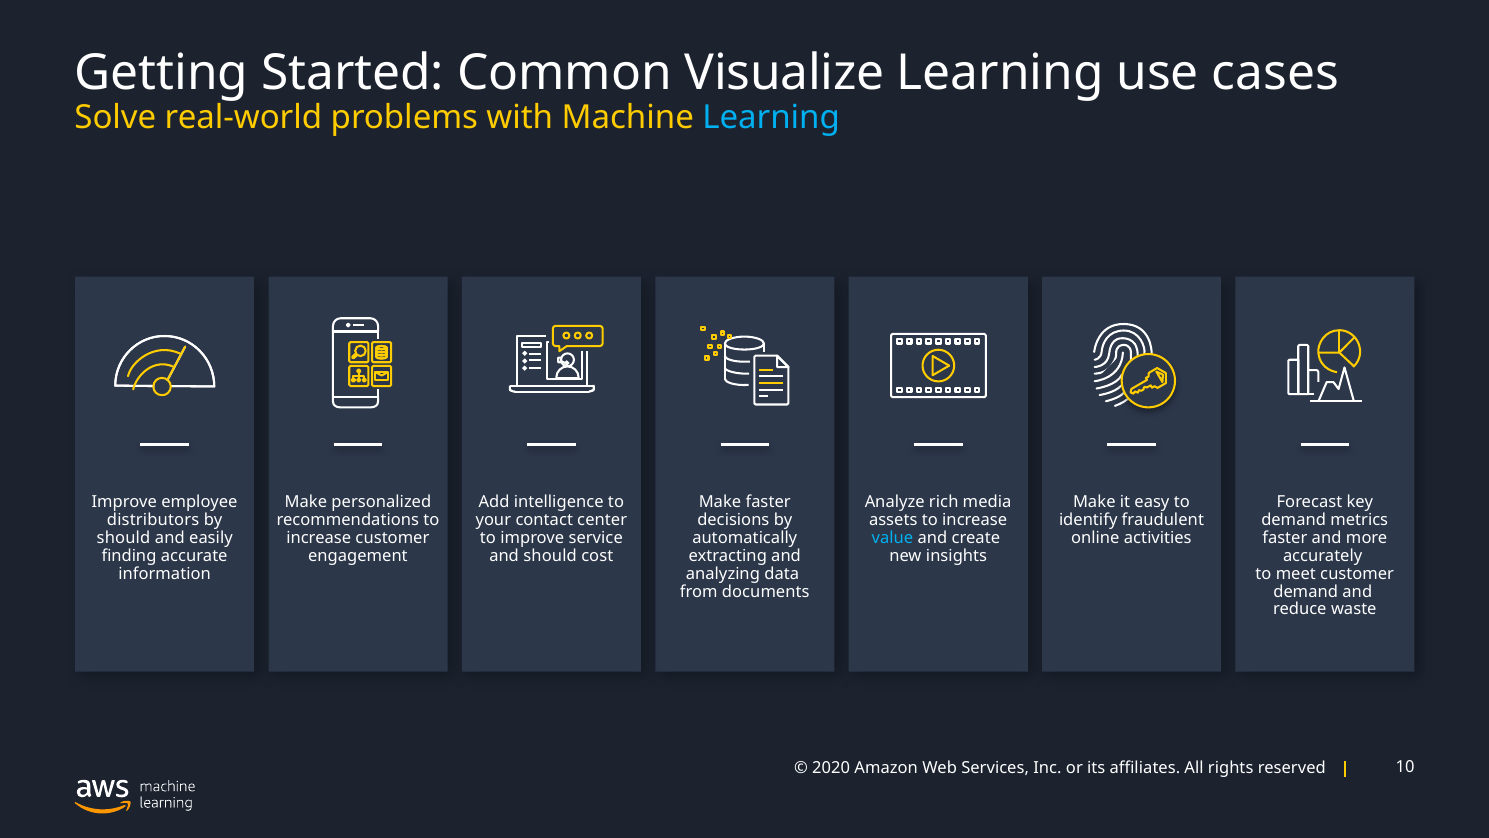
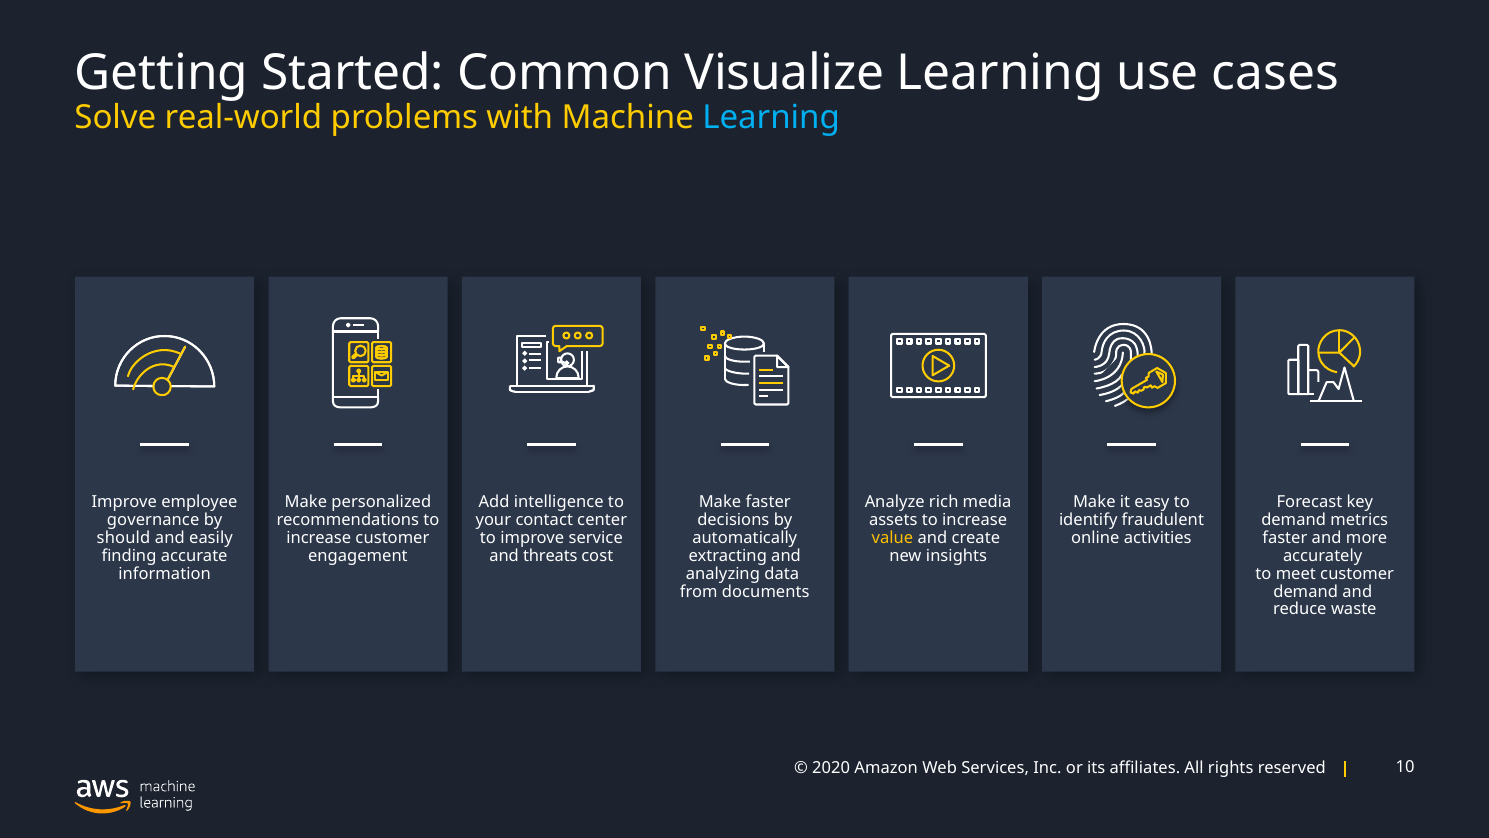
distributors: distributors -> governance (153, 520)
value colour: light blue -> yellow (892, 538)
and should: should -> threats (550, 556)
